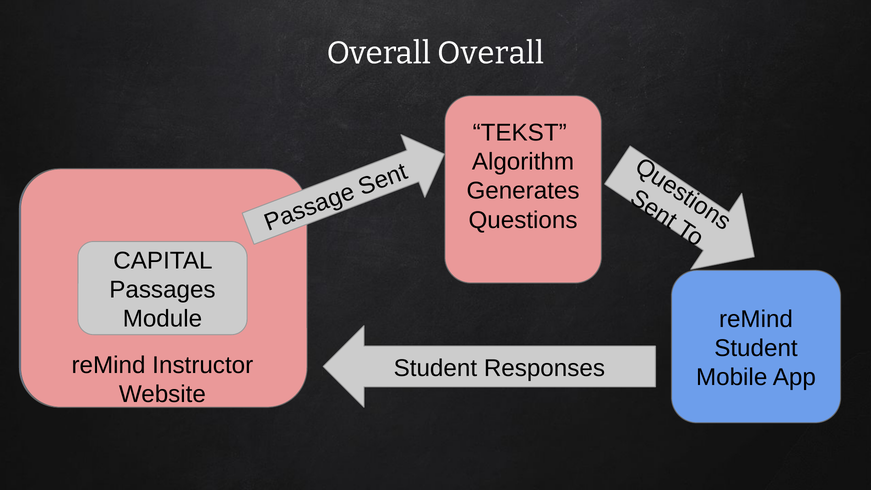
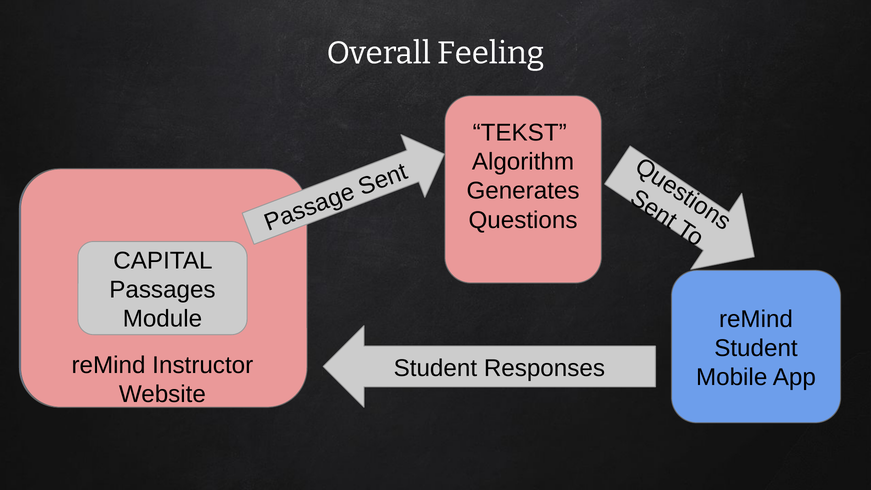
Overall Overall: Overall -> Feeling (491, 53)
